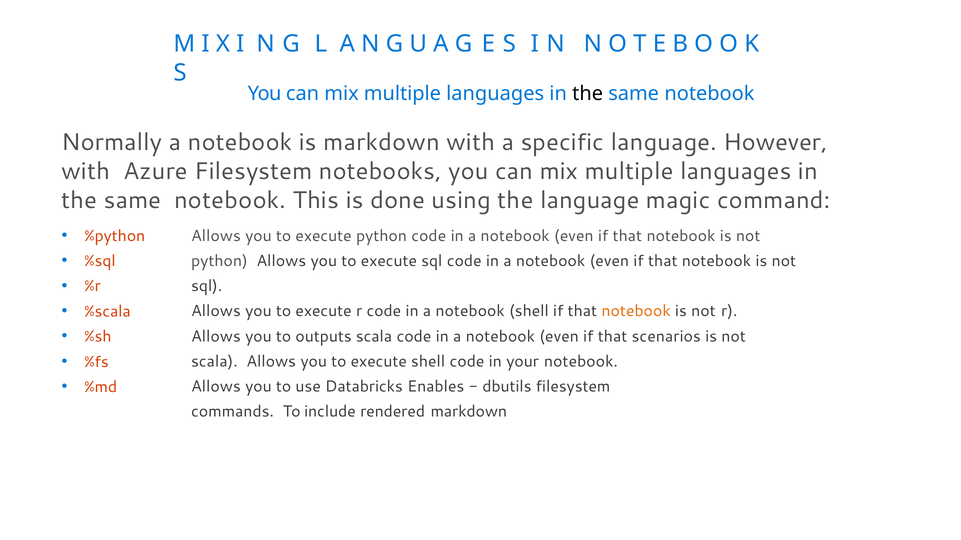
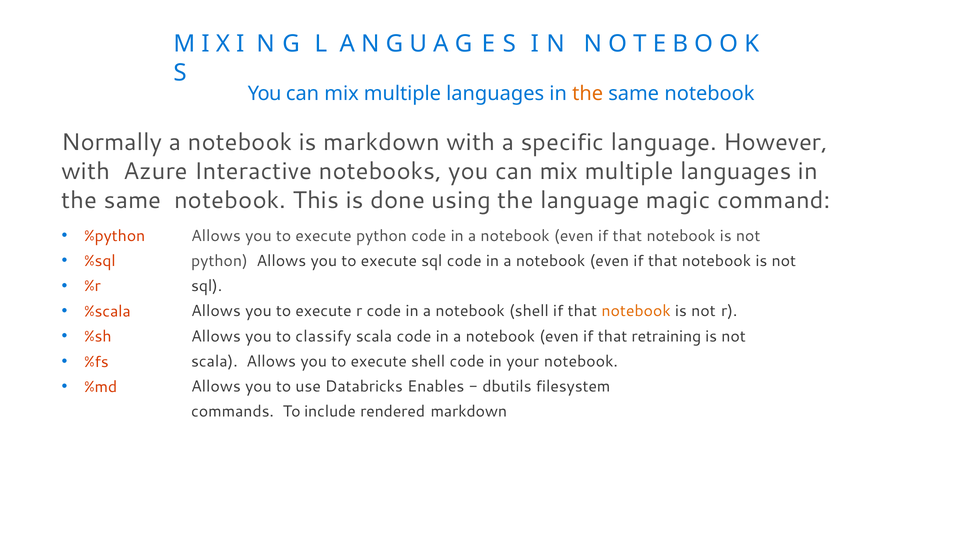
the colour: black -> orange (588, 94)
Azure Filesystem: Filesystem -> Interactive (253, 172)
outputs: outputs -> classify (323, 337)
scenarios: scenarios -> retraining (666, 337)
